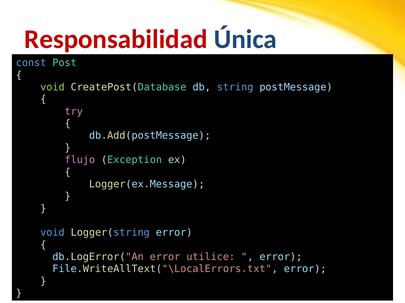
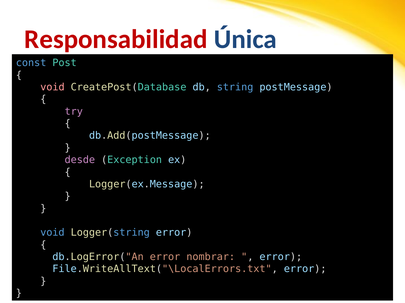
void colour: light green -> pink (52, 87)
flujo: flujo -> desde (80, 160)
utilice: utilice -> nombrar (211, 257)
